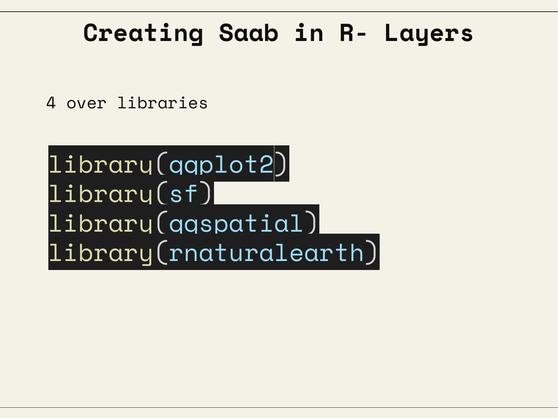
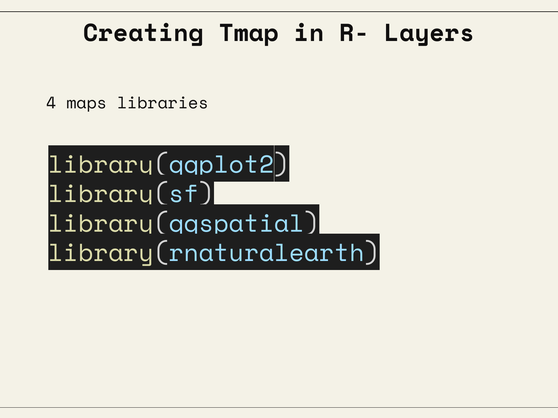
Saab: Saab -> Tmap (249, 33)
over: over -> maps (87, 103)
